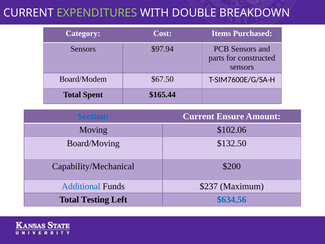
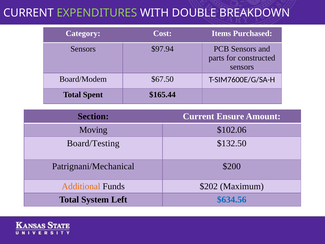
Section colour: blue -> black (93, 116)
Board/Moving: Board/Moving -> Board/Testing (93, 143)
Capability/Mechanical: Capability/Mechanical -> Patrignani/Mechanical (93, 166)
Additional colour: blue -> orange (81, 186)
$237: $237 -> $202 (209, 186)
Testing: Testing -> System (95, 200)
